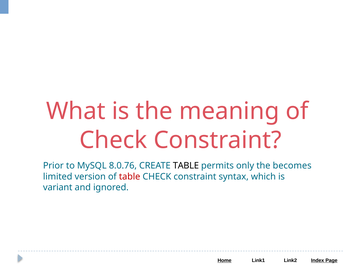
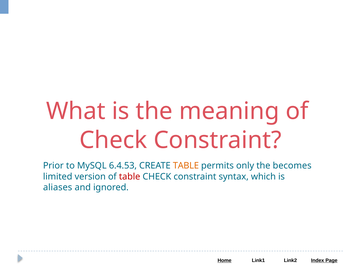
8.0.76: 8.0.76 -> 6.4.53 (123, 166)
TABLE colour: black -> orange (186, 166)
variant: variant -> aliases (58, 187)
